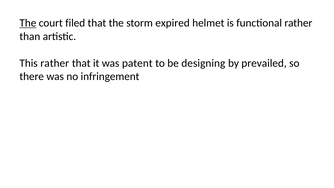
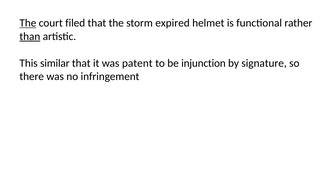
than underline: none -> present (30, 36)
This rather: rather -> similar (55, 63)
designing: designing -> injunction (203, 63)
prevailed: prevailed -> signature (264, 63)
